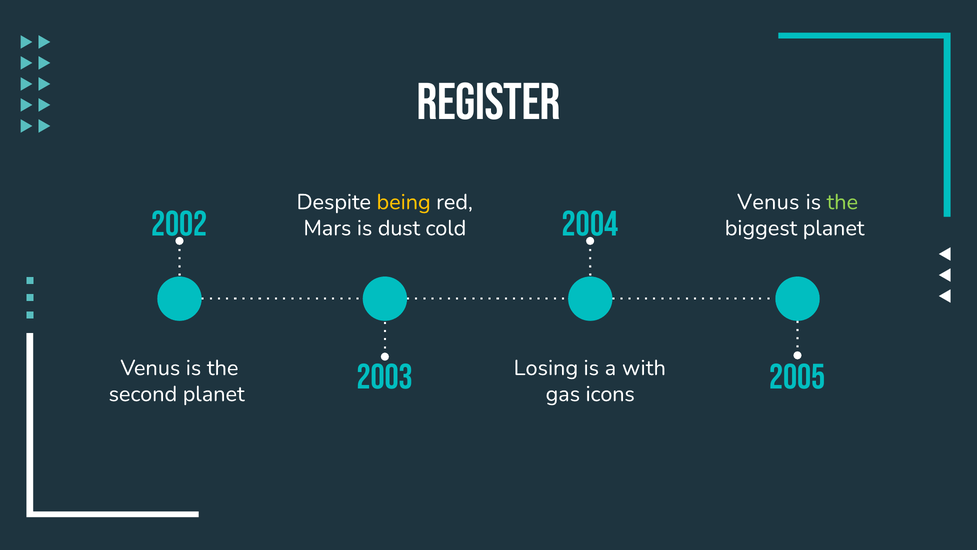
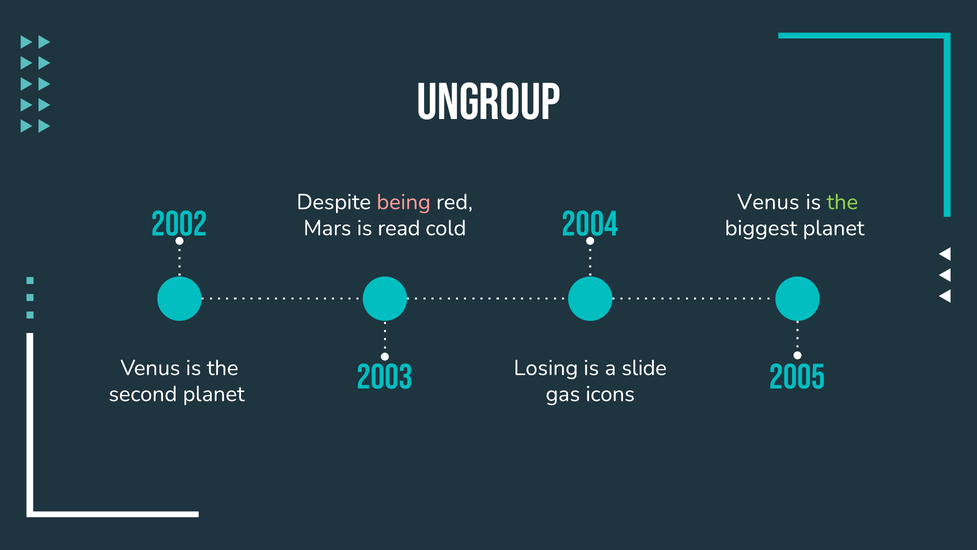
REGISTER: REGISTER -> UNGROUP (489, 102)
being colour: yellow -> pink (404, 202)
dust: dust -> read (399, 228)
with: with -> slide (644, 368)
